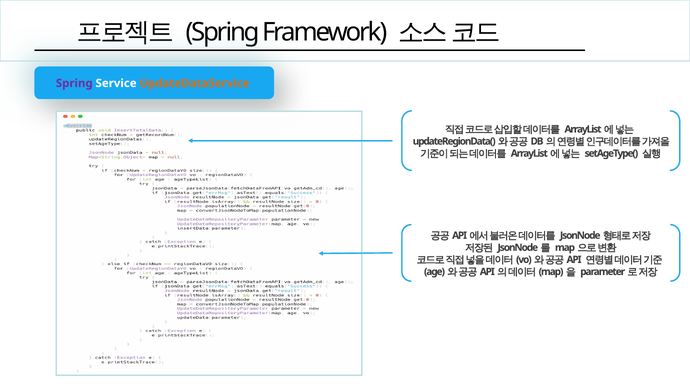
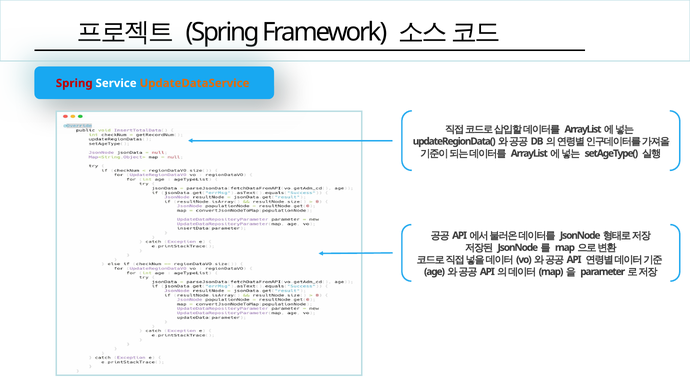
Spring colour: purple -> red (74, 83)
